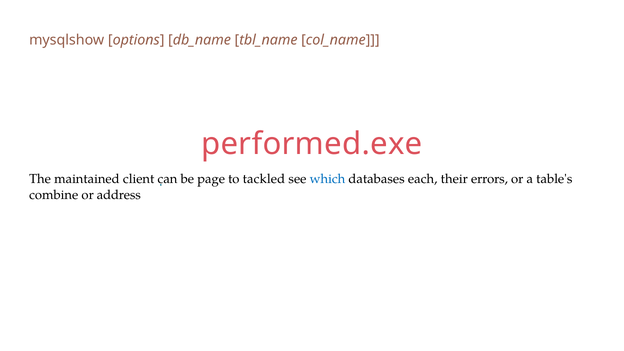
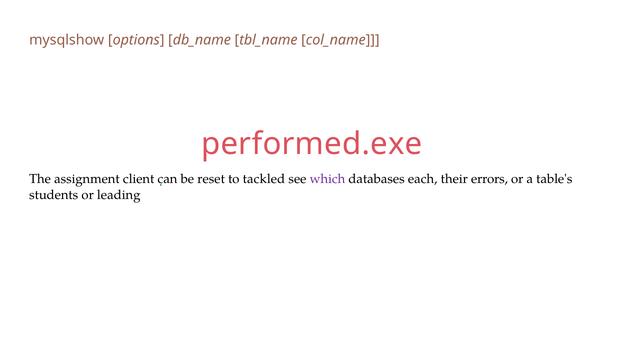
maintained: maintained -> assignment (87, 179)
page: page -> reset (211, 179)
which colour: blue -> purple (327, 179)
combine: combine -> students (54, 195)
address: address -> leading (119, 195)
